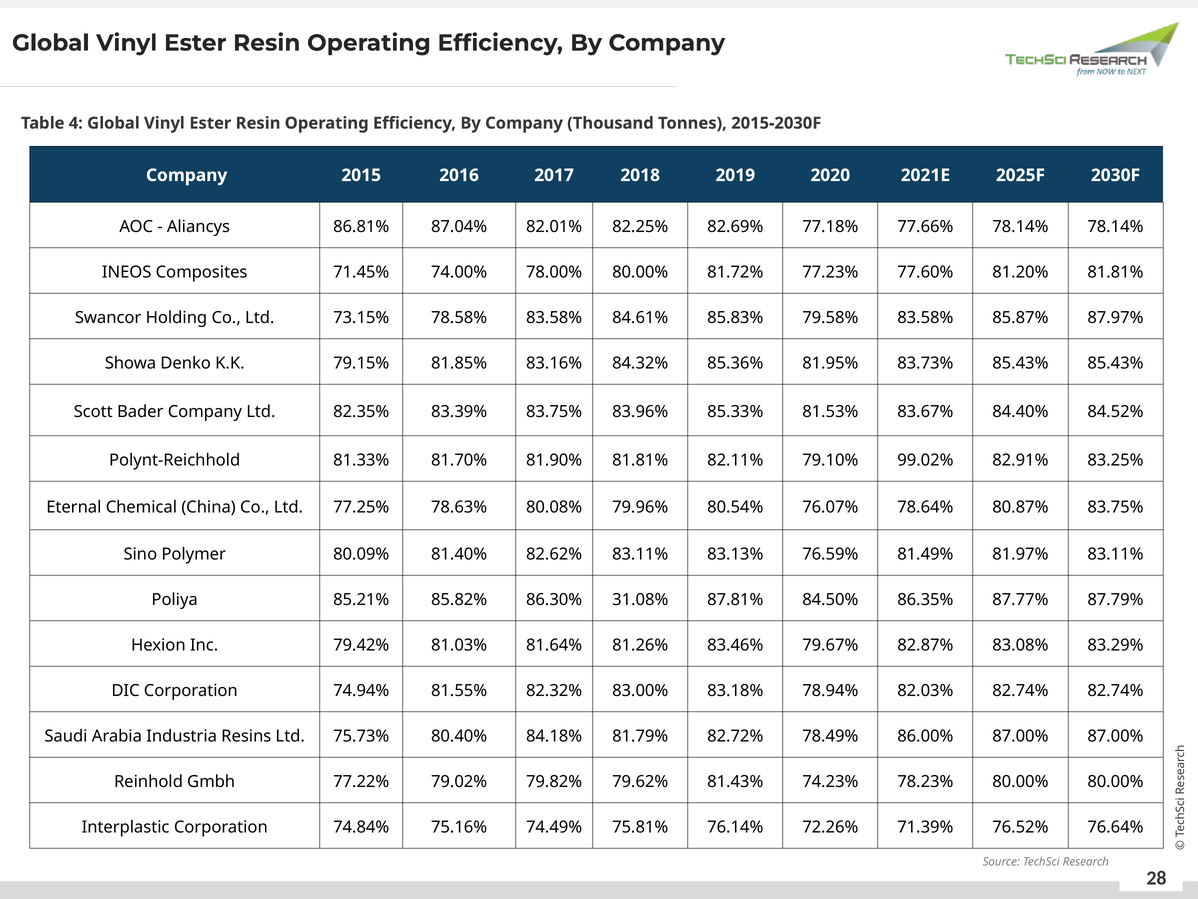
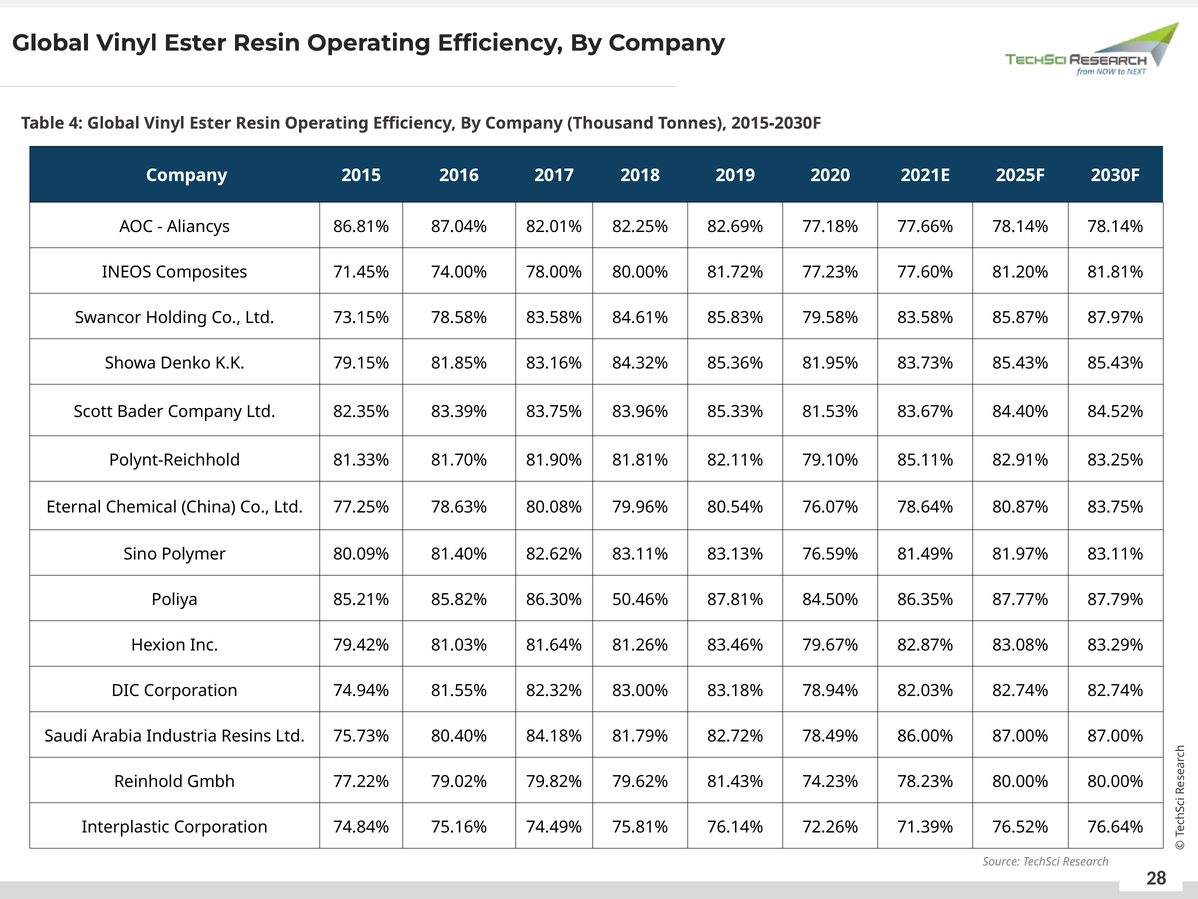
99.02%: 99.02% -> 85.11% (925, 460)
31.08%: 31.08% -> 50.46% (640, 599)
